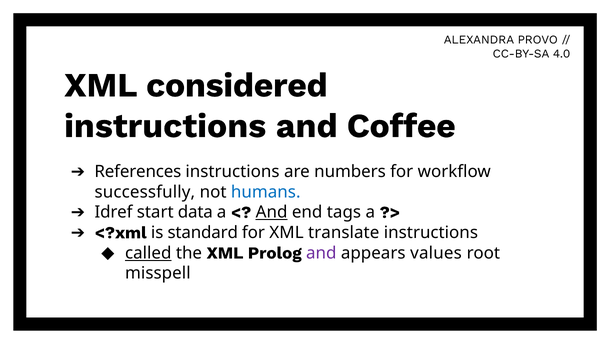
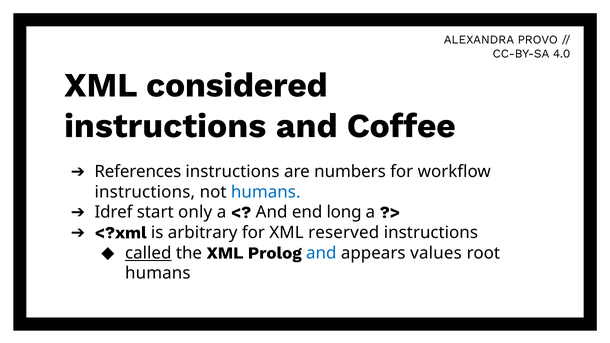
successfully: successfully -> instructions (145, 192)
data: data -> only (195, 212)
And underline: present -> none (272, 212)
tags: tags -> long (344, 212)
standard: standard -> arbitrary (203, 233)
translate: translate -> reserved (344, 233)
and colour: purple -> blue (321, 253)
misspell: misspell -> humans (158, 273)
